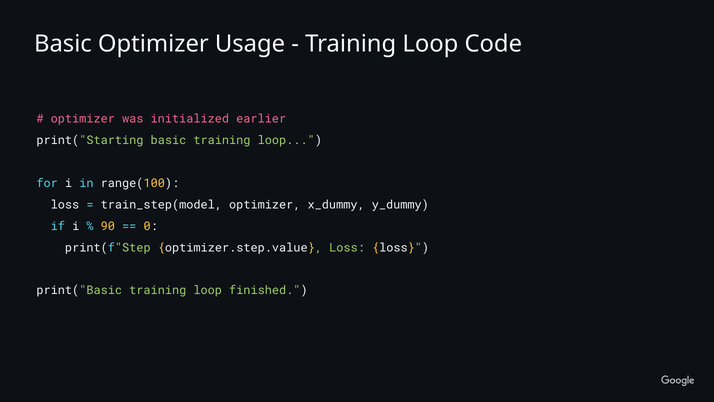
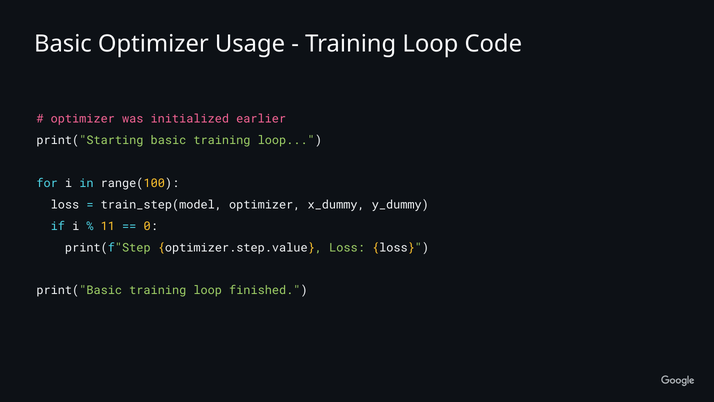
90: 90 -> 11 (108, 226)
